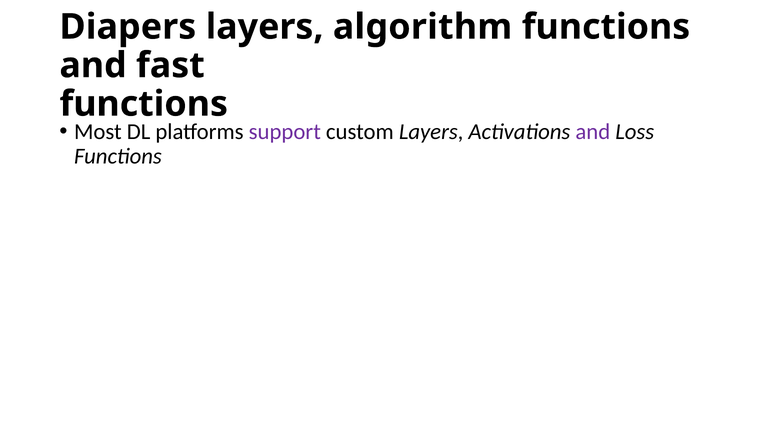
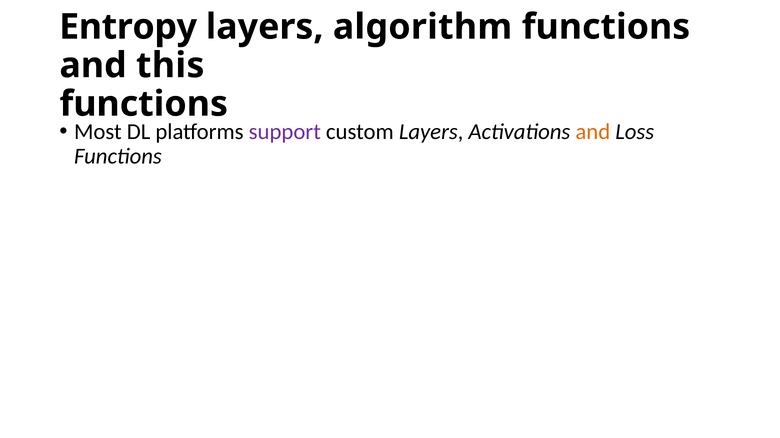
Diapers: Diapers -> Entropy (128, 27)
fast: fast -> this (170, 66)
and colour: purple -> orange (593, 132)
